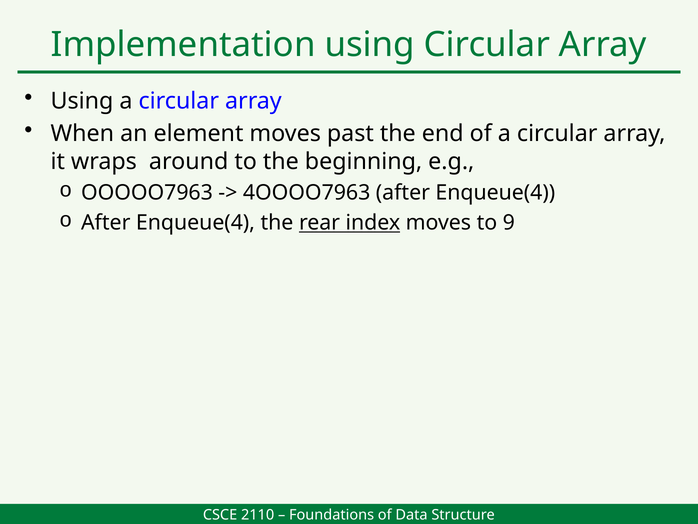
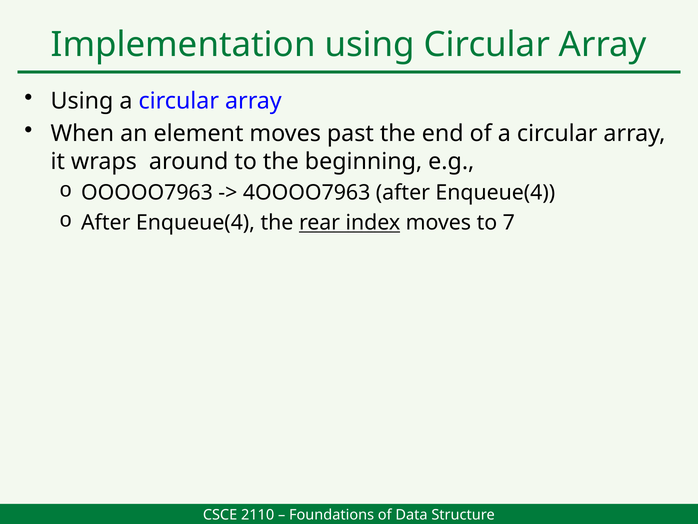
9: 9 -> 7 (509, 222)
